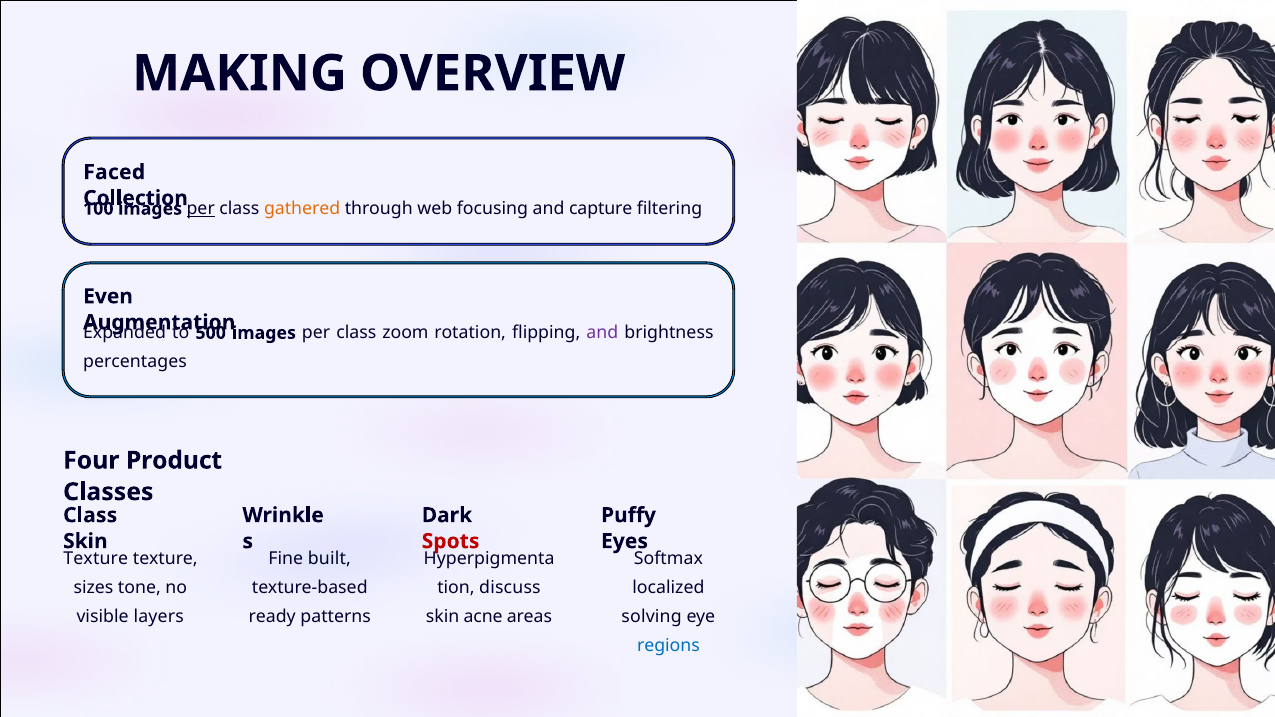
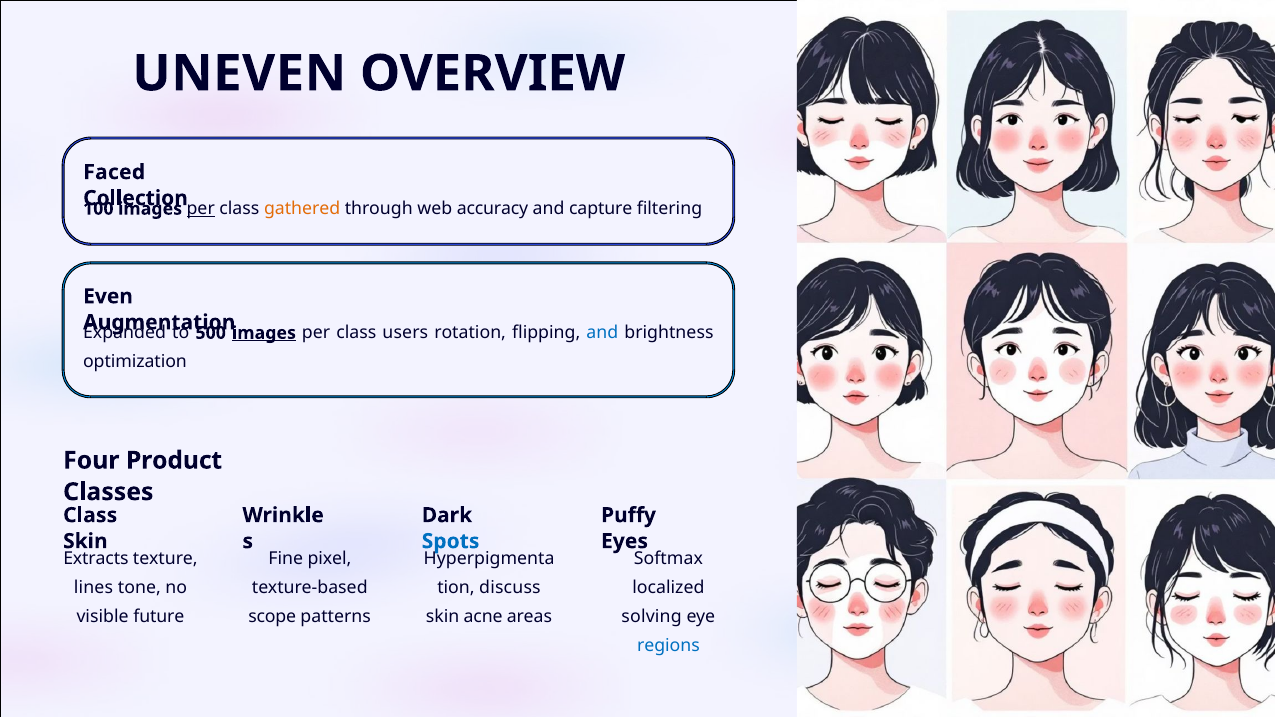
MAKING: MAKING -> UNEVEN (239, 74)
focusing: focusing -> accuracy (493, 209)
images underline: none -> present (264, 333)
zoom: zoom -> users (405, 333)
and colour: purple -> blue (602, 333)
percentages: percentages -> optimization (135, 362)
Spots colour: red -> blue (451, 541)
Texture: Texture -> Extracts (96, 559)
built: built -> pixel (329, 559)
sizes: sizes -> lines (93, 588)
layers: layers -> future (159, 617)
ready: ready -> scope (272, 617)
